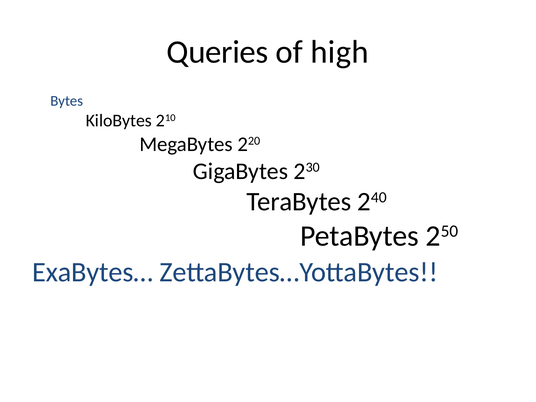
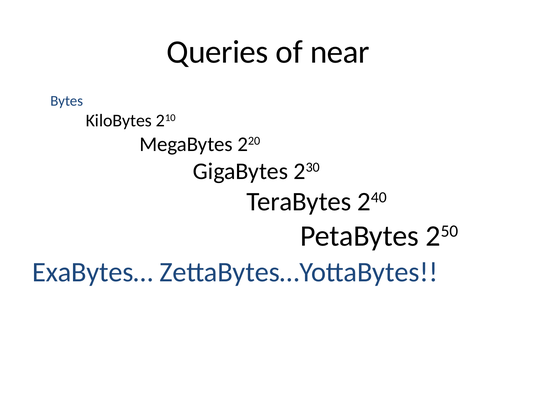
high: high -> near (340, 52)
